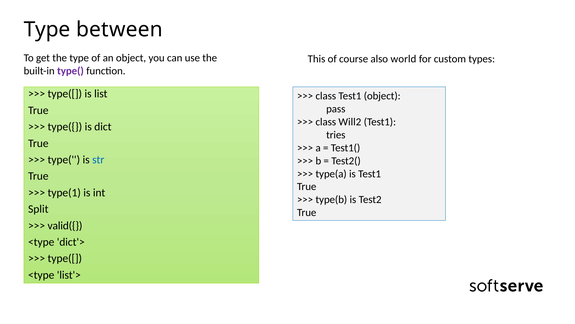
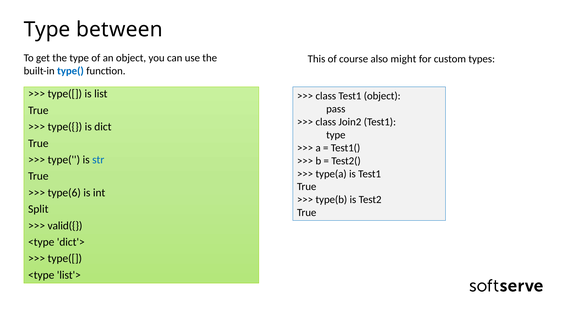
world: world -> might (403, 59)
type( colour: purple -> blue (70, 71)
Will2: Will2 -> Join2 (350, 122)
tries: tries -> type (336, 135)
type(1: type(1 -> type(6 (64, 192)
